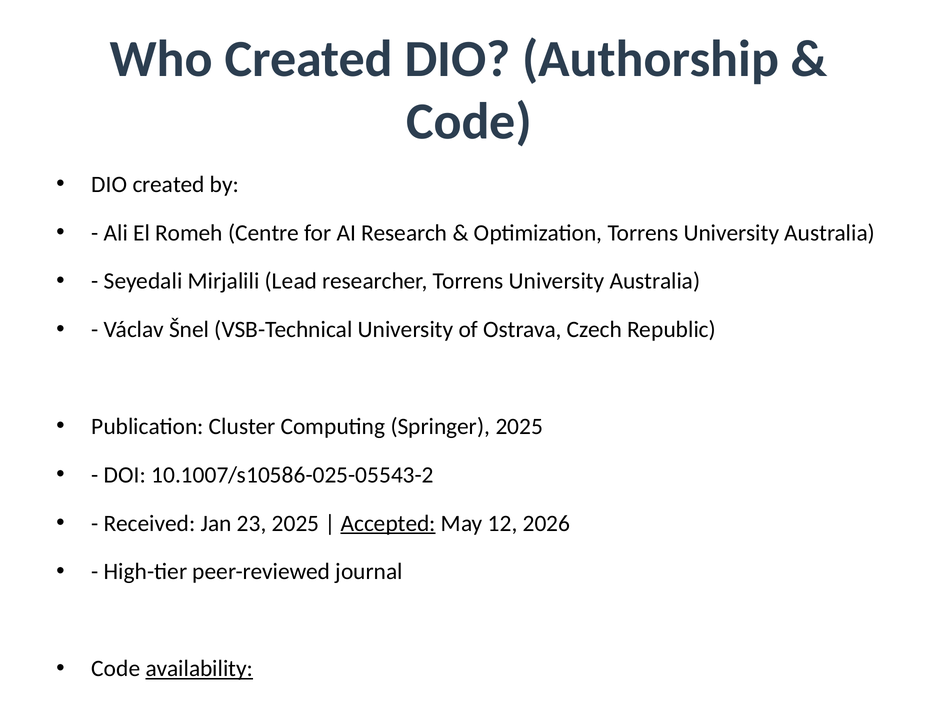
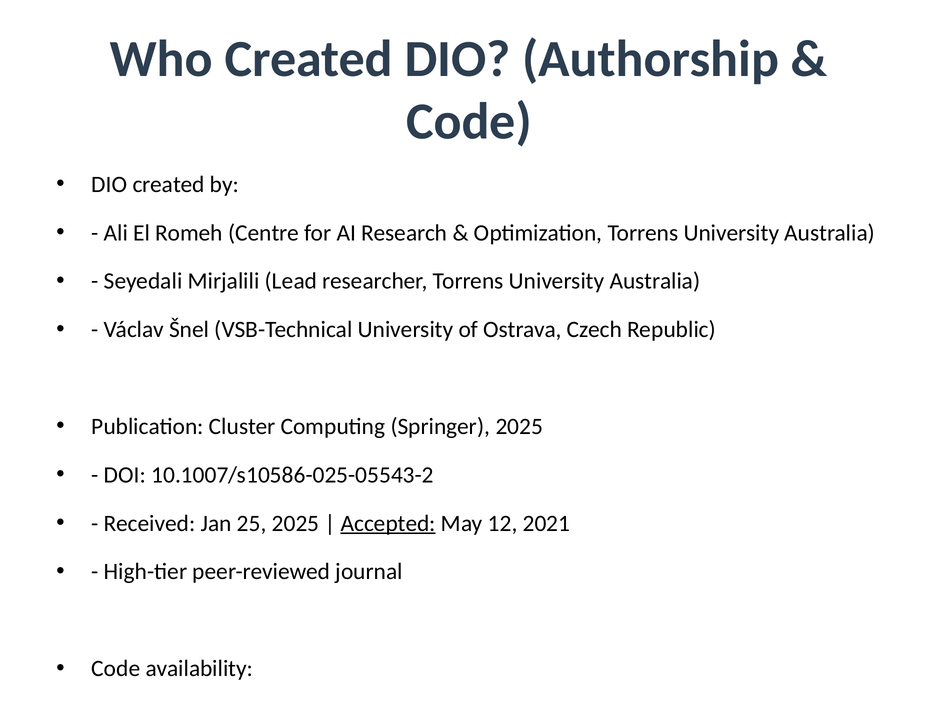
23: 23 -> 25 (252, 524)
2026: 2026 -> 2021 (546, 524)
availability underline: present -> none (199, 669)
